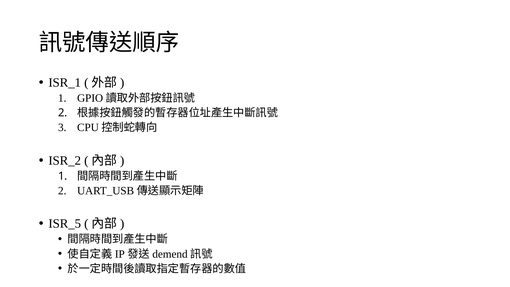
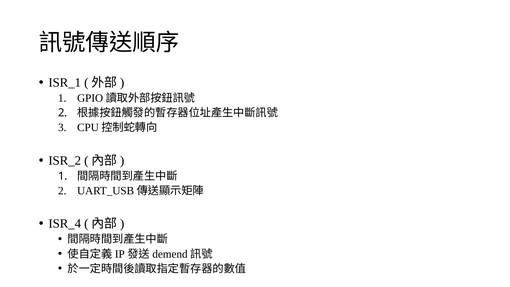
ISR_5: ISR_5 -> ISR_4 (65, 224)
